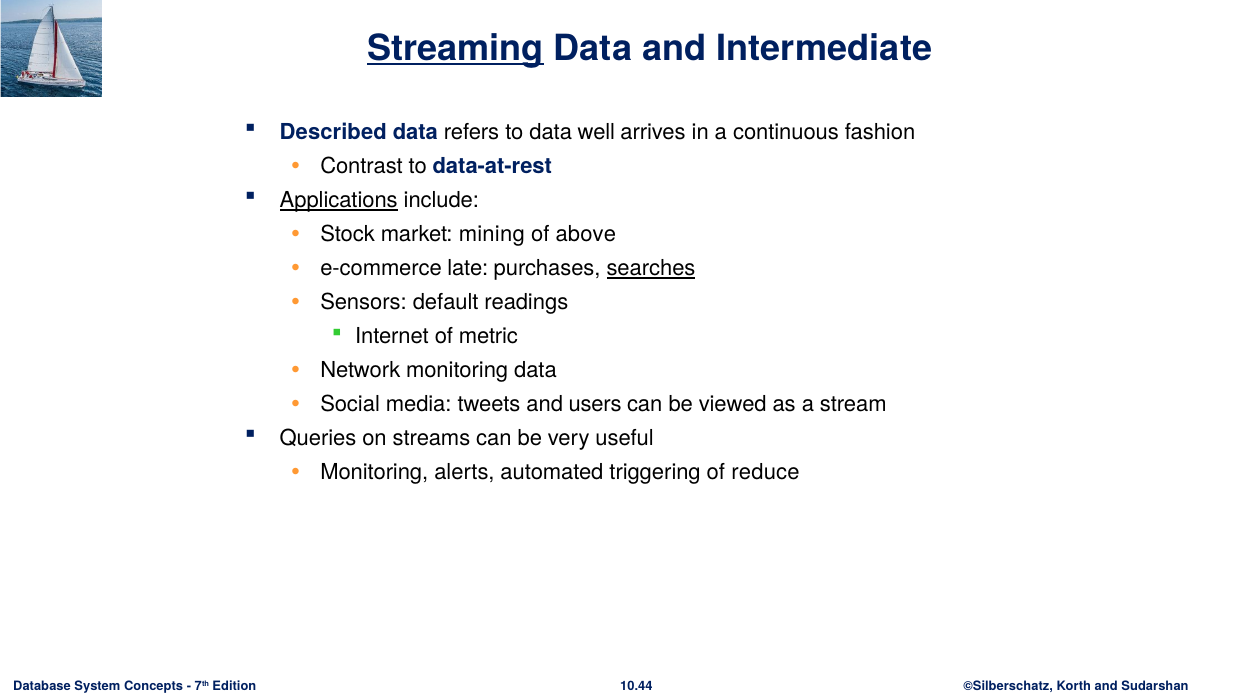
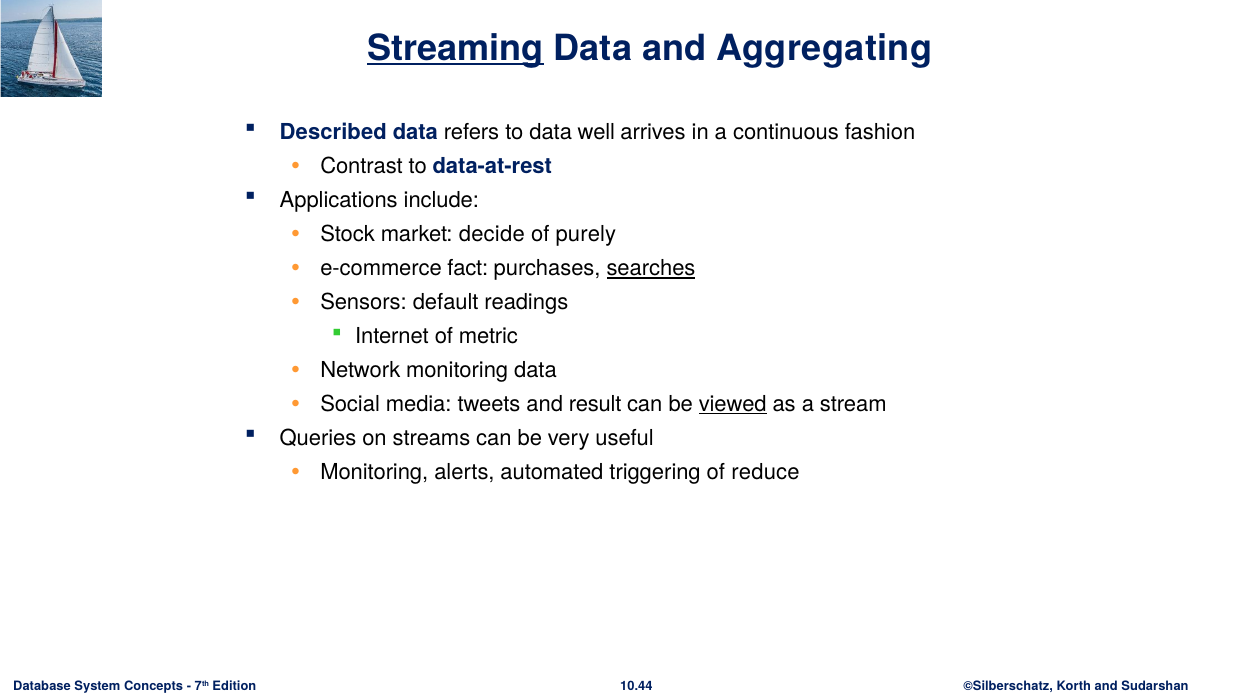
Intermediate: Intermediate -> Aggregating (824, 48)
Applications underline: present -> none (339, 201)
mining: mining -> decide (492, 235)
above: above -> purely (586, 235)
late: late -> fact (468, 268)
users: users -> result (595, 404)
viewed underline: none -> present (733, 404)
